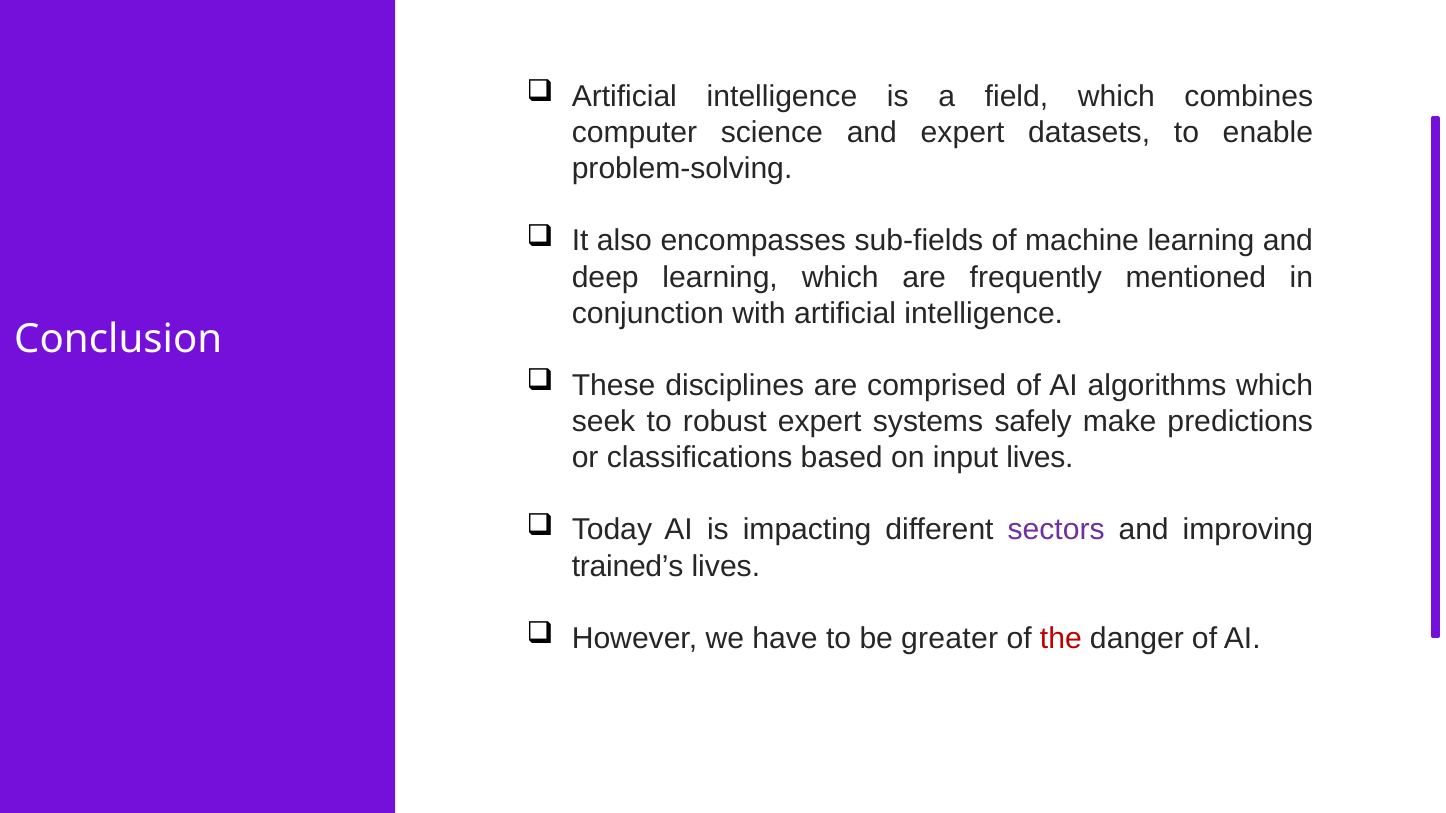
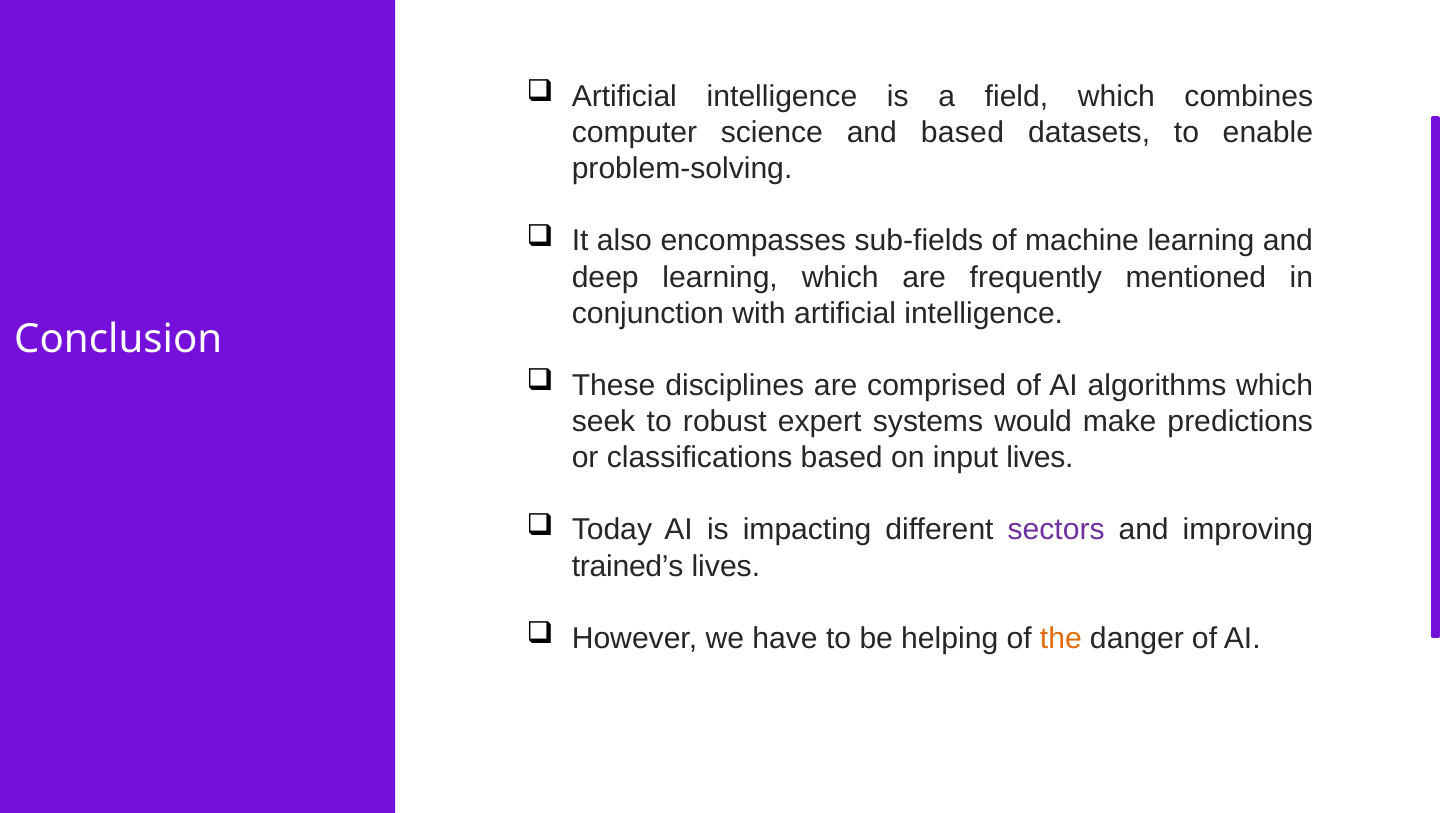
and expert: expert -> based (962, 133)
safely: safely -> would (1033, 422)
greater: greater -> helping (950, 639)
the colour: red -> orange (1061, 639)
